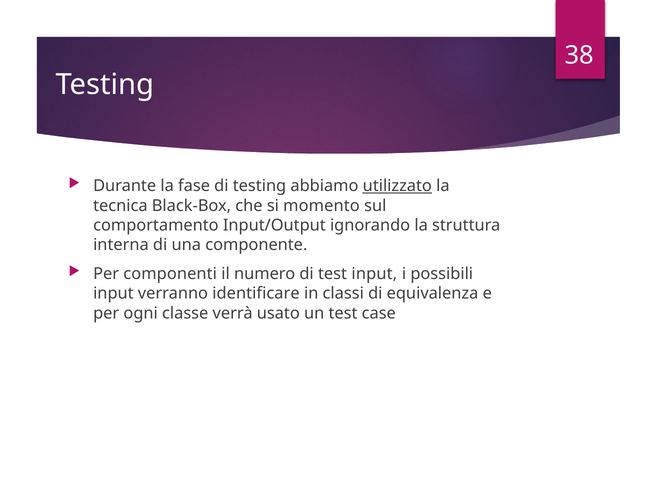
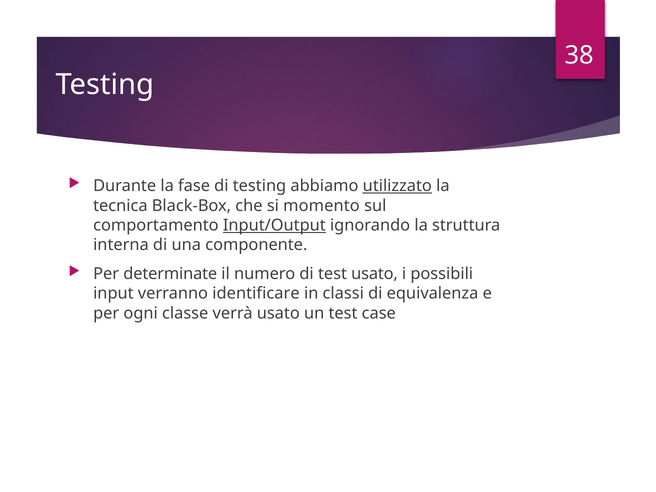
Input/Output underline: none -> present (274, 225)
componenti: componenti -> determinate (170, 274)
test input: input -> usato (375, 274)
